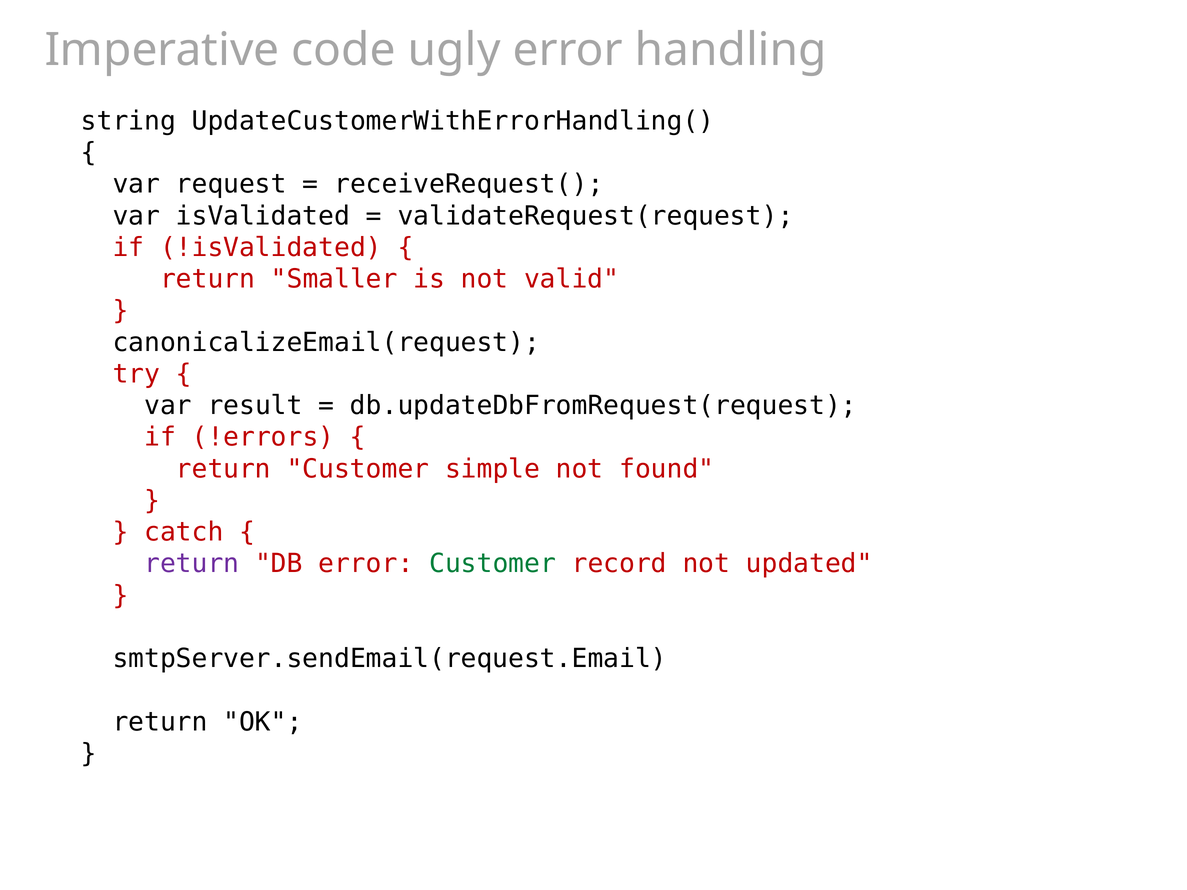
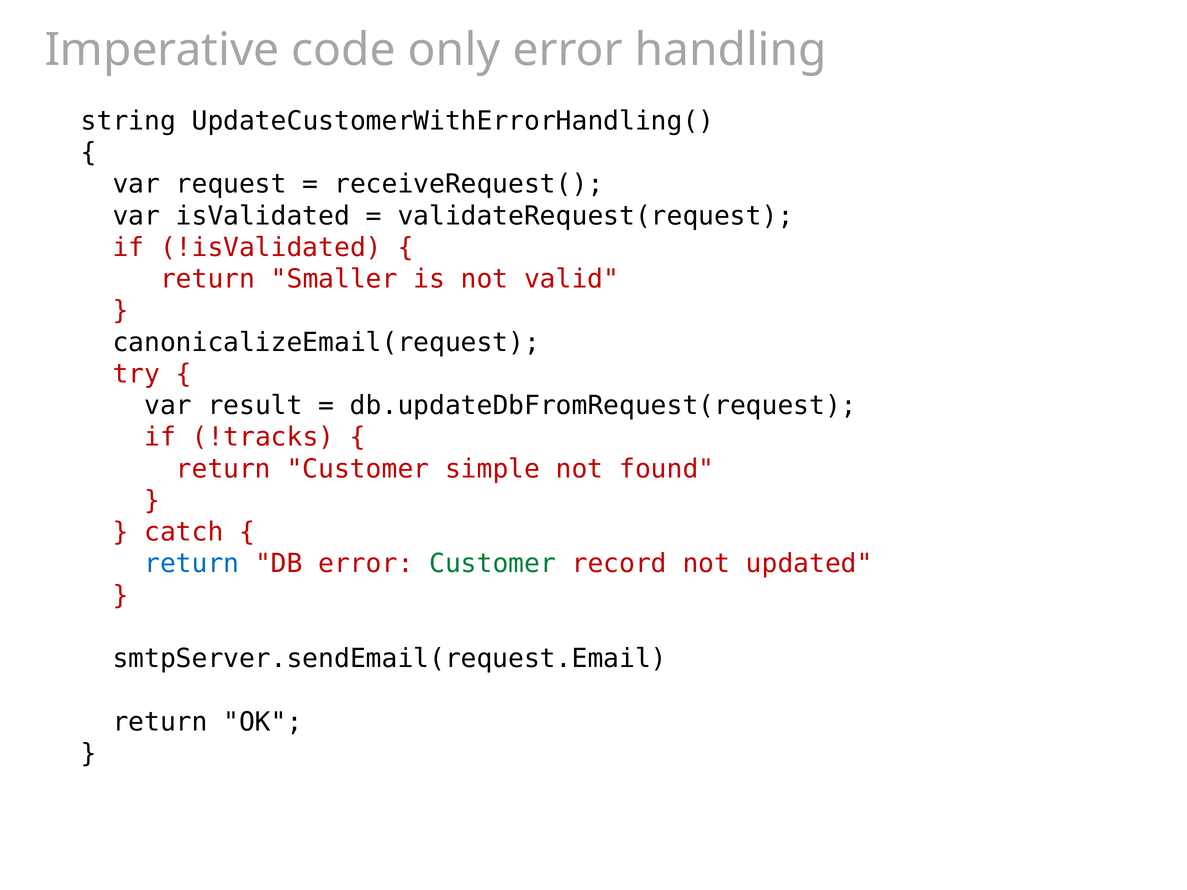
ugly: ugly -> only (454, 50)
!errors: !errors -> !tracks (263, 437)
return colour: purple -> blue (192, 564)
